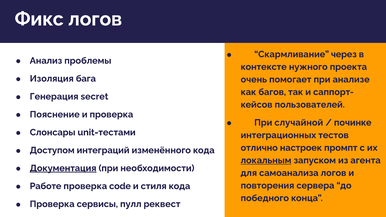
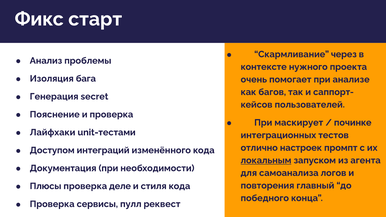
Фикс логов: логов -> старт (95, 19)
случайной: случайной -> маскирует (299, 123)
Слонсары: Слонсары -> Лайфхаки (53, 132)
Документация underline: present -> none (63, 168)
сервера: сервера -> главный (315, 186)
Работе: Работе -> Плюсы (46, 186)
code: code -> деле (120, 186)
